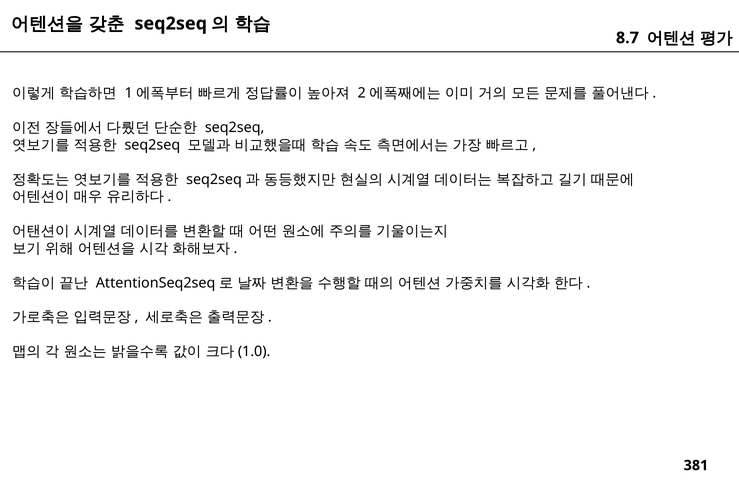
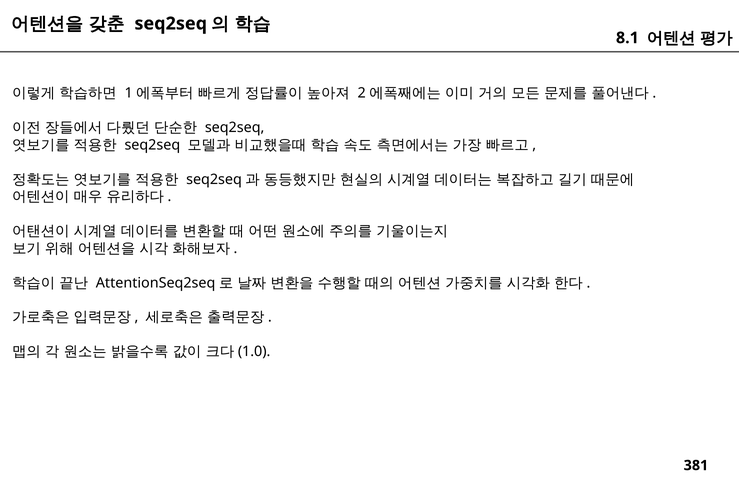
8.7: 8.7 -> 8.1 (627, 38)
